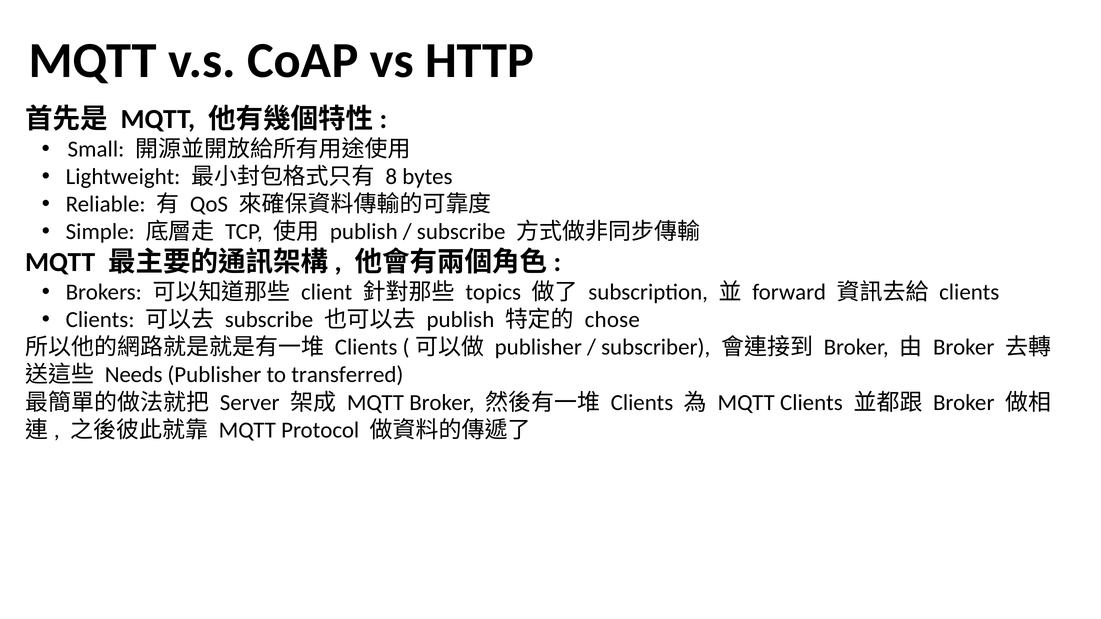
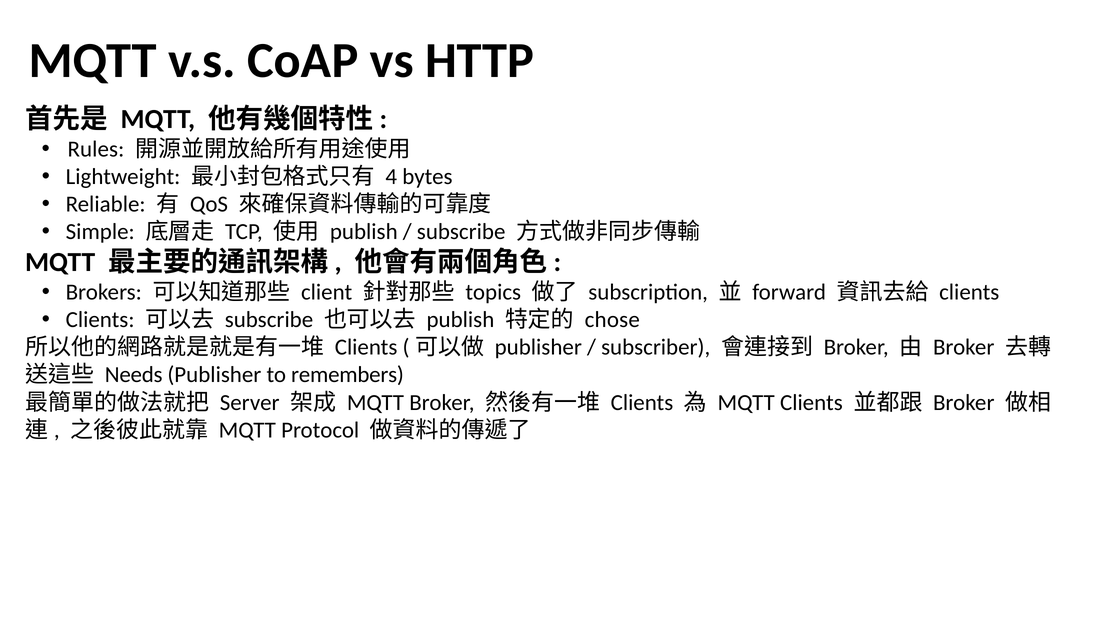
Small: Small -> Rules (96, 149)
8: 8 -> 4 (391, 177)
transferred: transferred -> remembers (347, 375)
